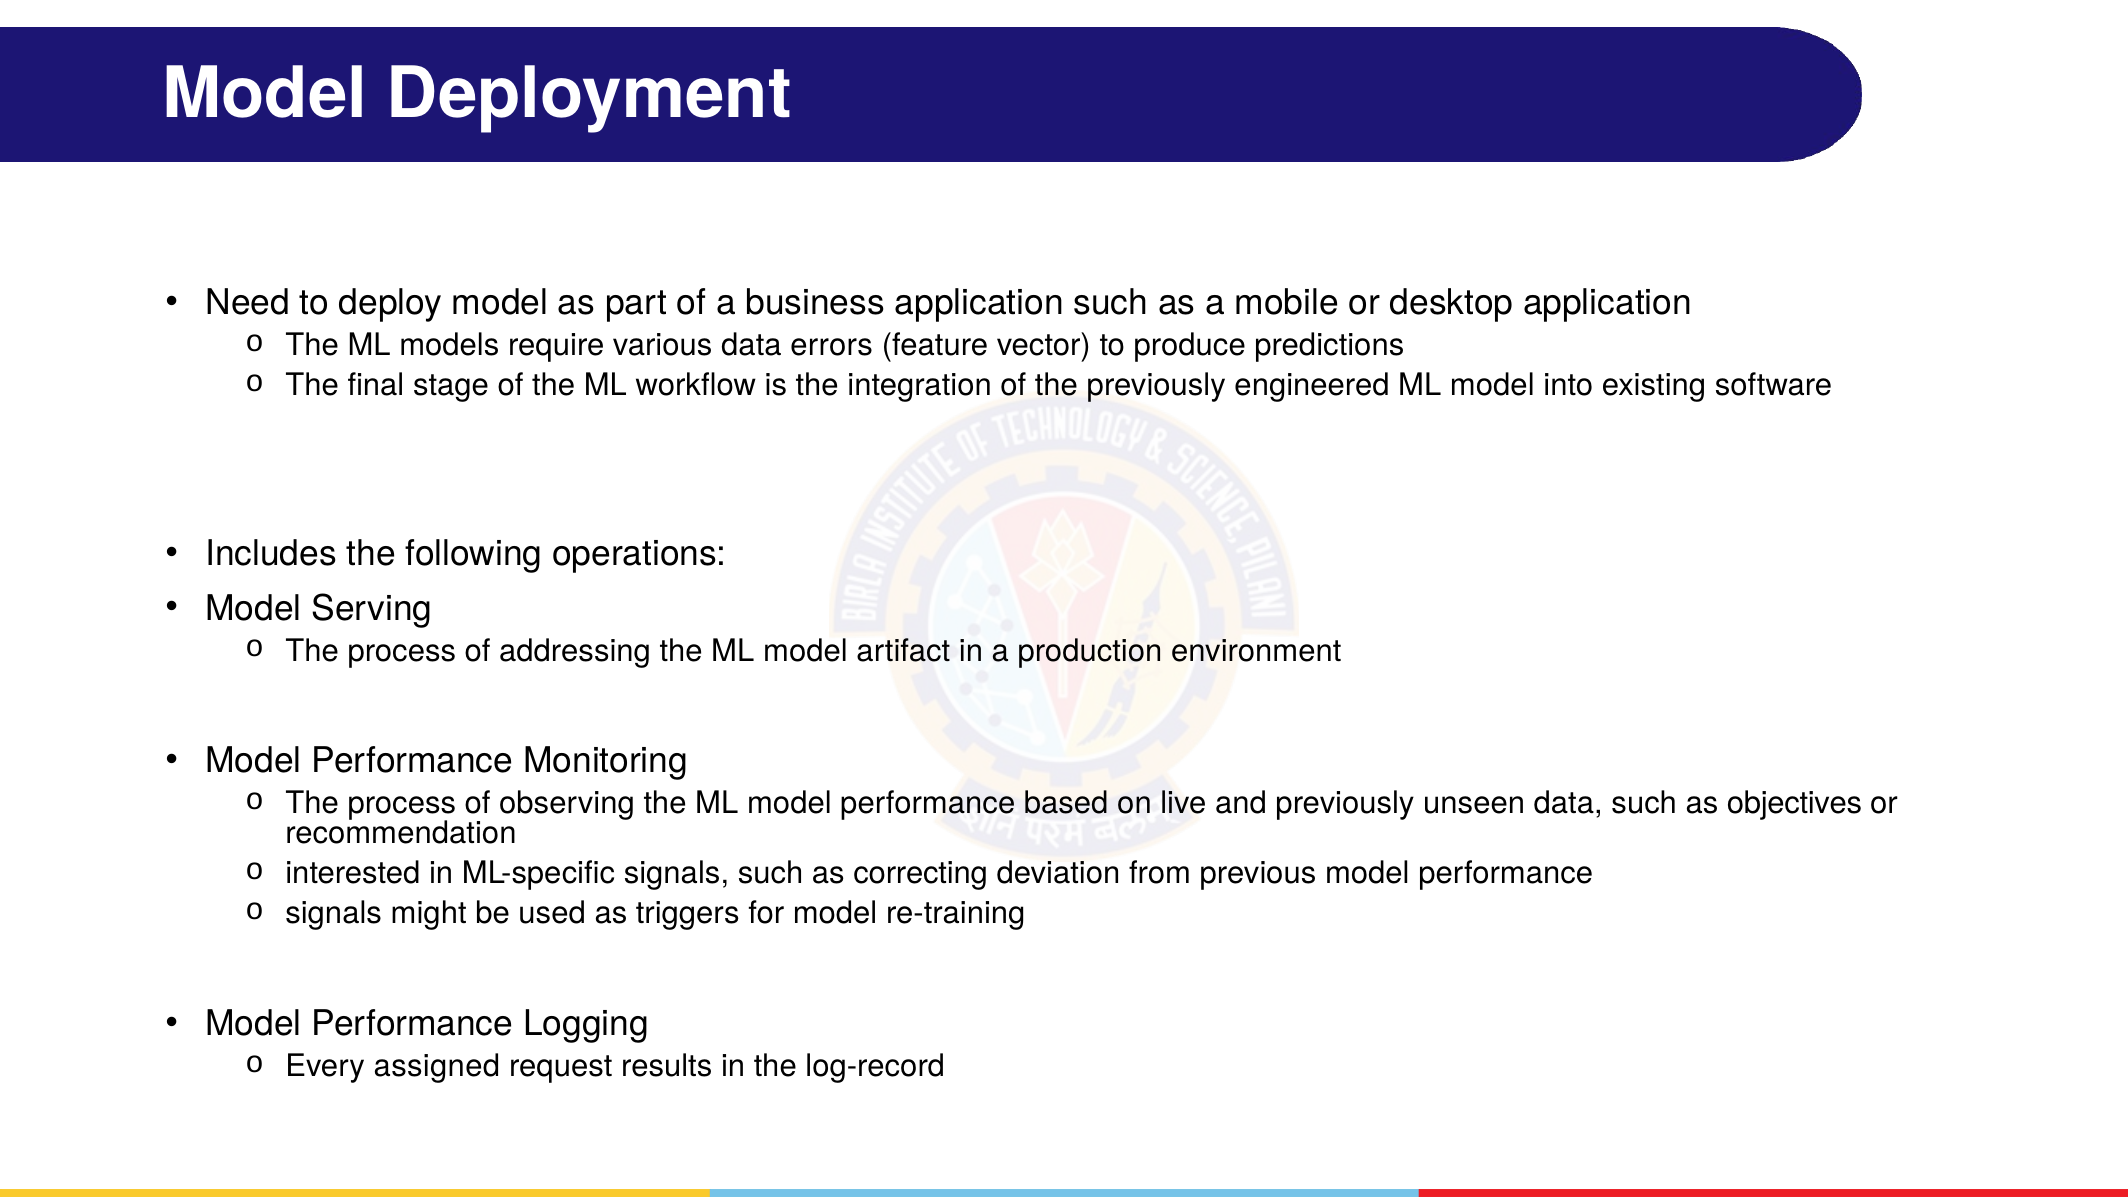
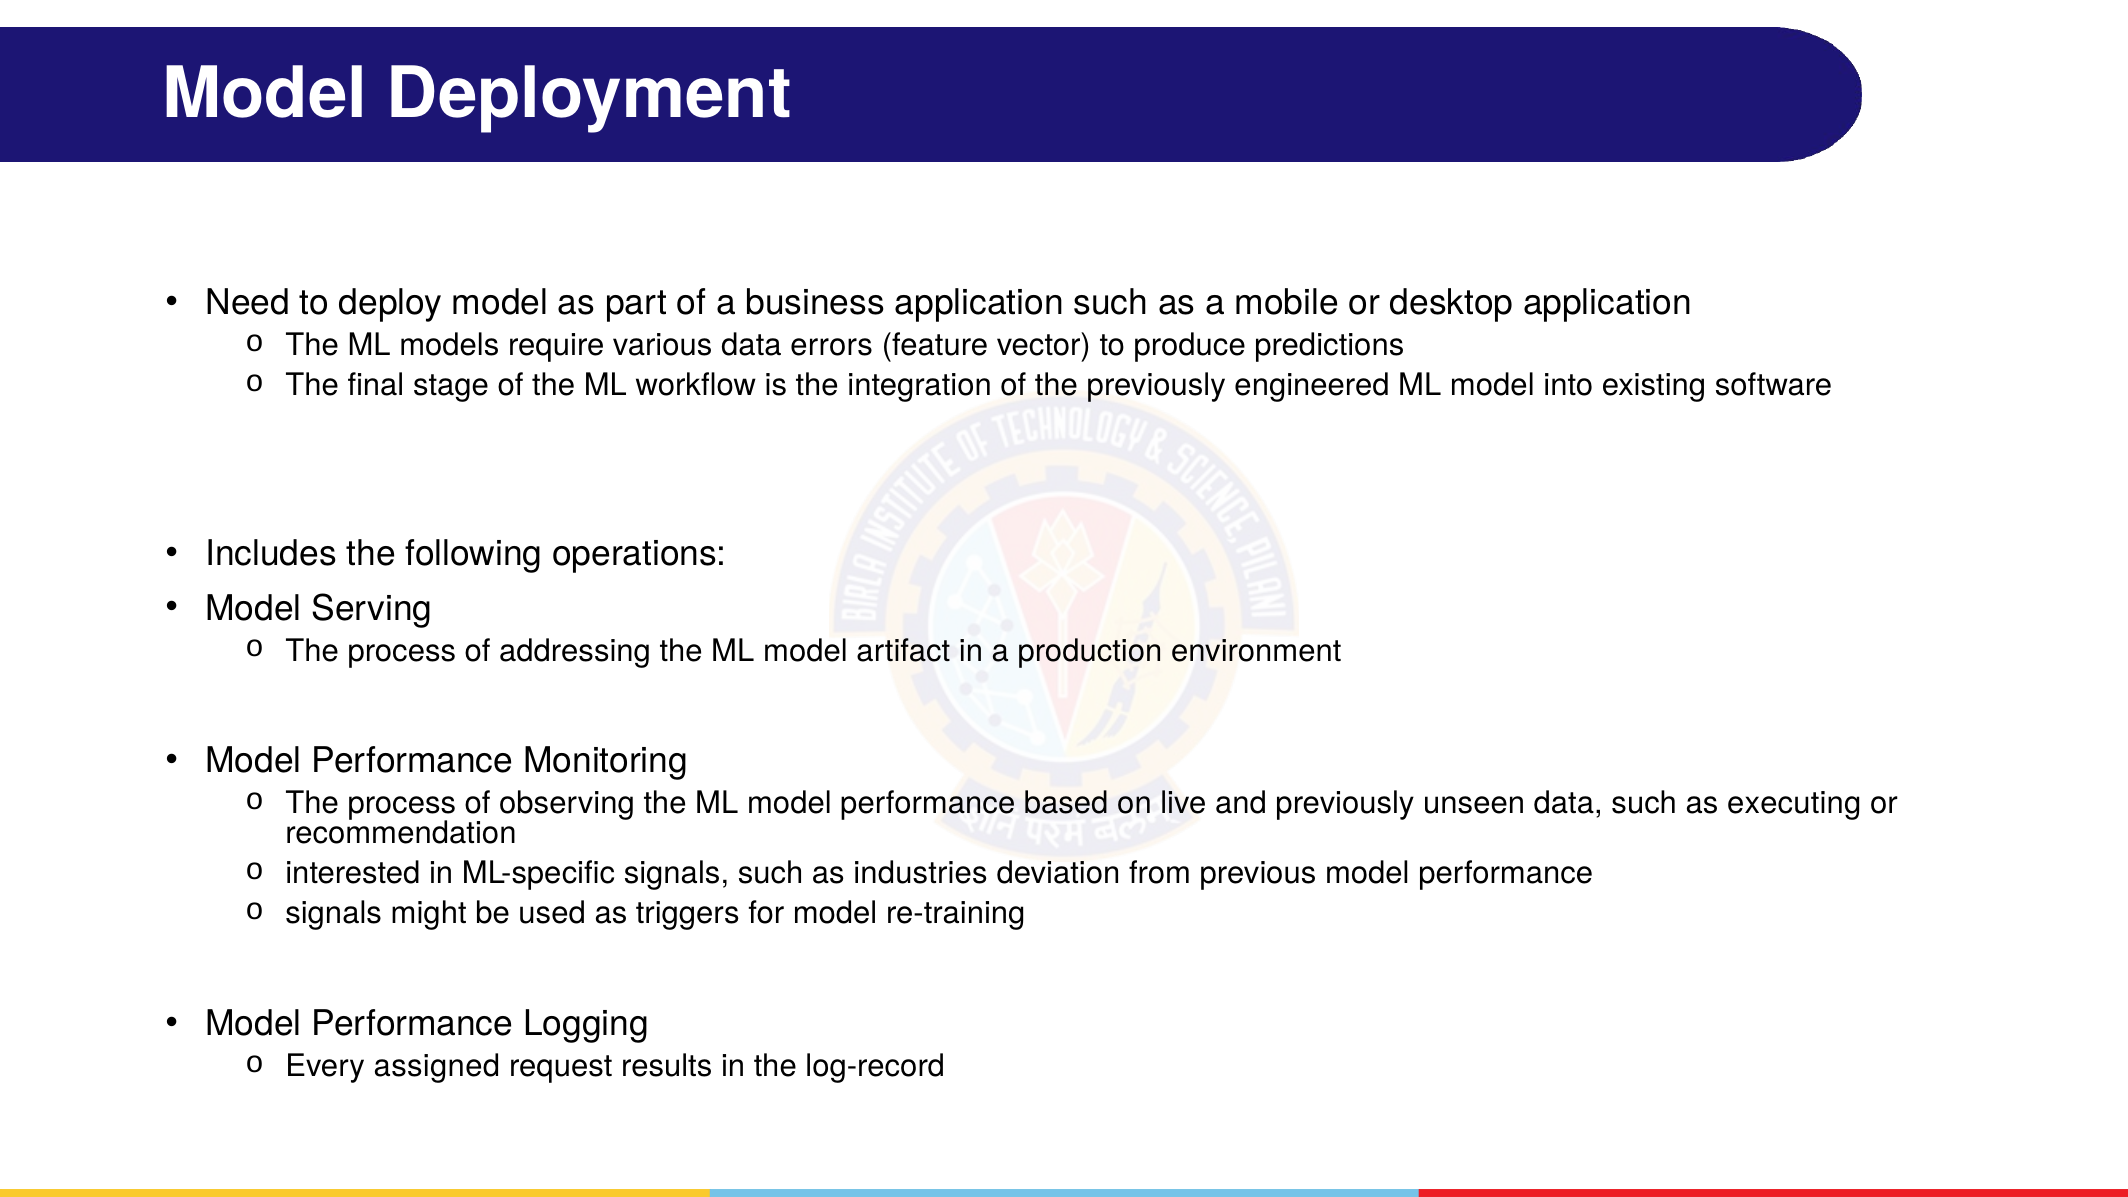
objectives: objectives -> executing (1794, 803)
correcting: correcting -> industries (921, 874)
